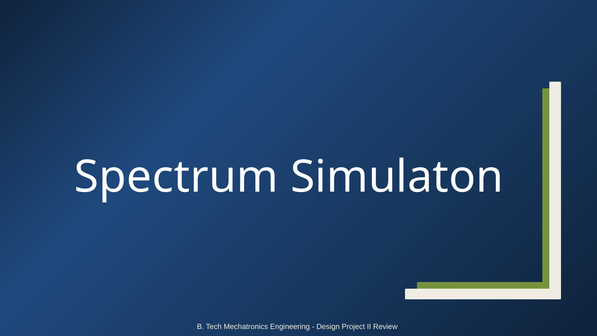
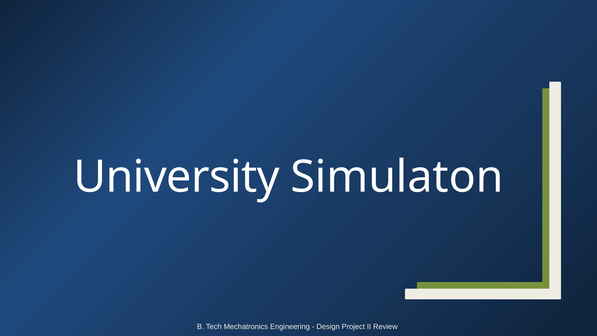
Spectrum: Spectrum -> University (177, 177)
